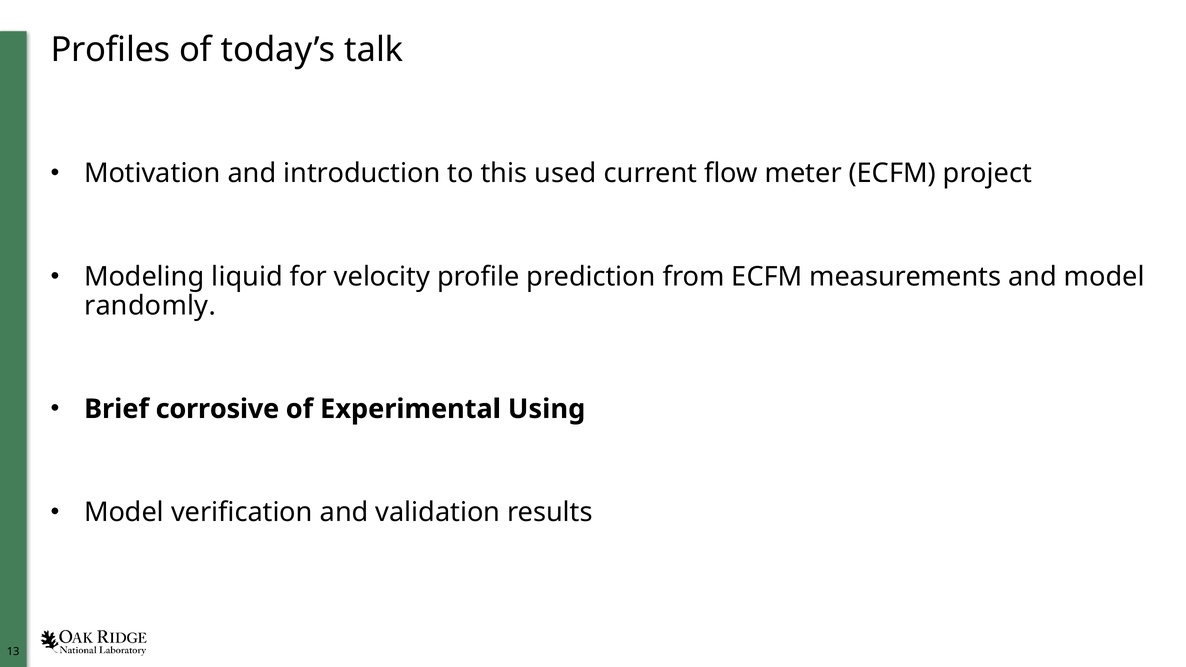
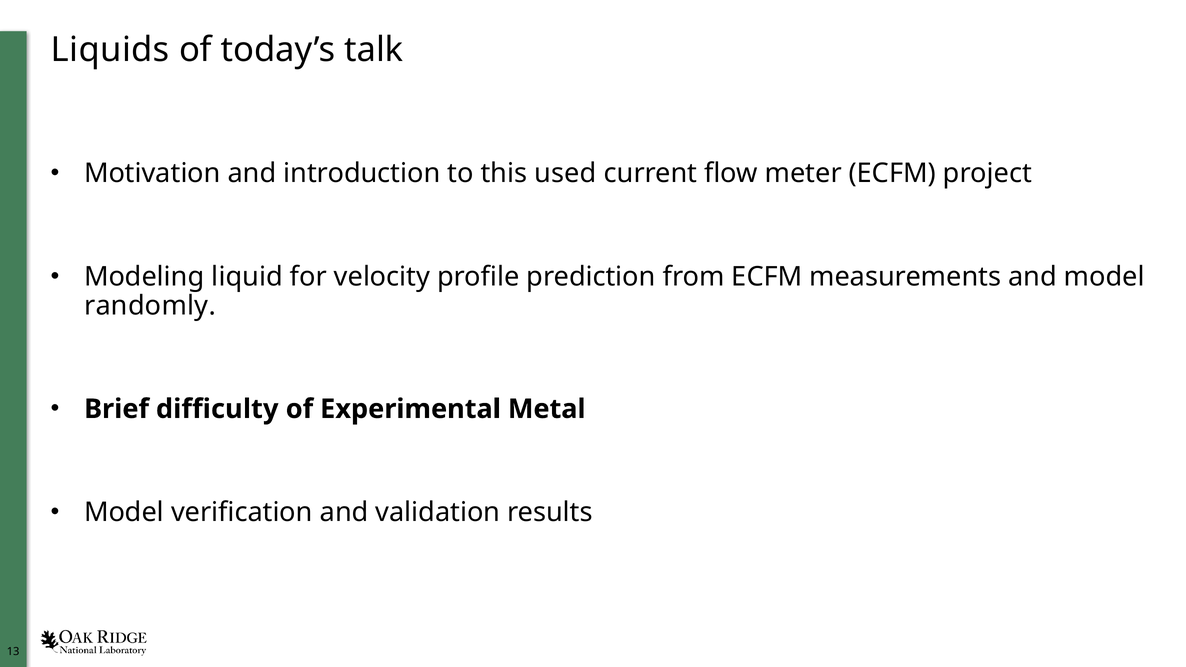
Profiles: Profiles -> Liquids (110, 50)
corrosive: corrosive -> difficulty (217, 409)
Using: Using -> Metal (547, 409)
